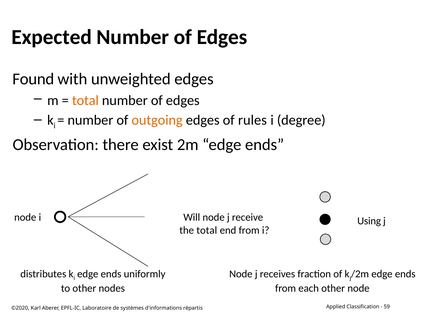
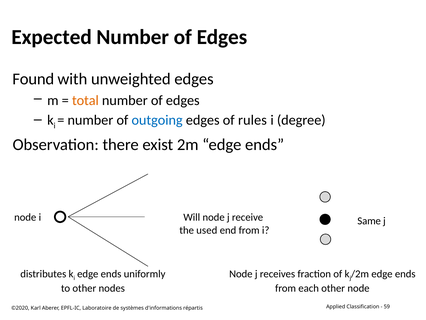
outgoing colour: orange -> blue (157, 120)
Using: Using -> Same (369, 221)
the total: total -> used (207, 230)
